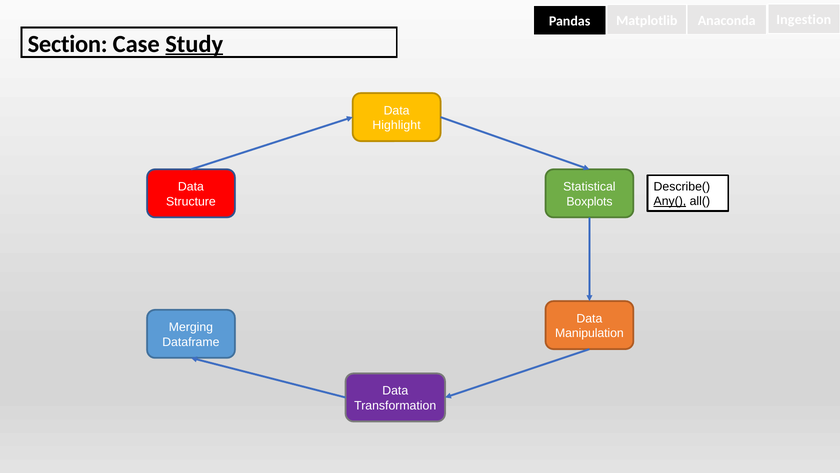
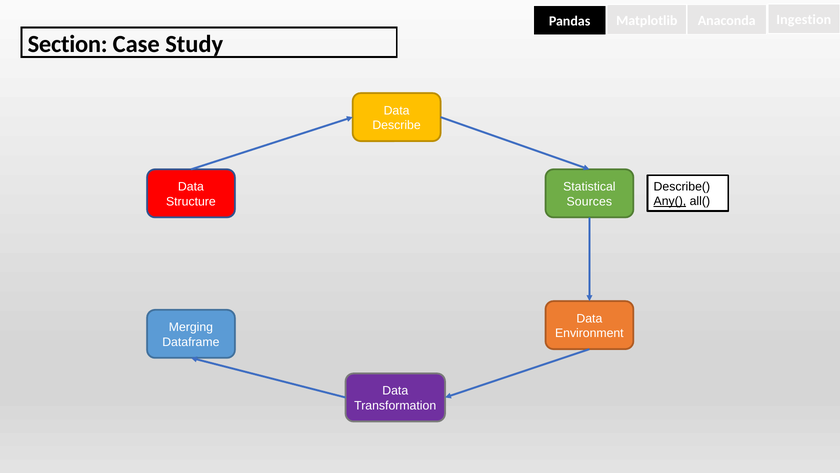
Study underline: present -> none (194, 44)
Highlight: Highlight -> Describe (397, 125)
Boxplots: Boxplots -> Sources (589, 201)
Manipulation: Manipulation -> Environment (589, 333)
